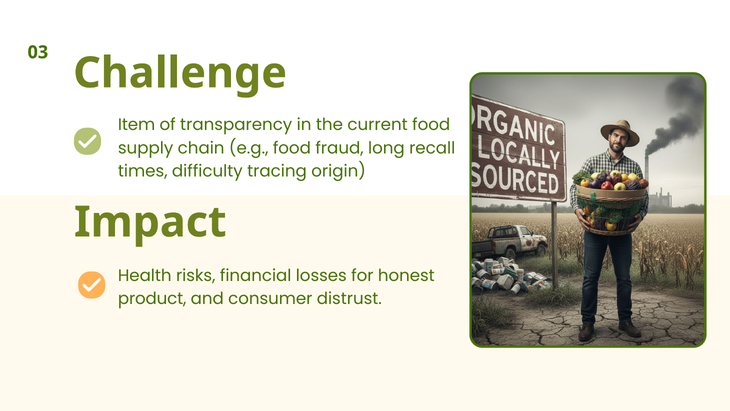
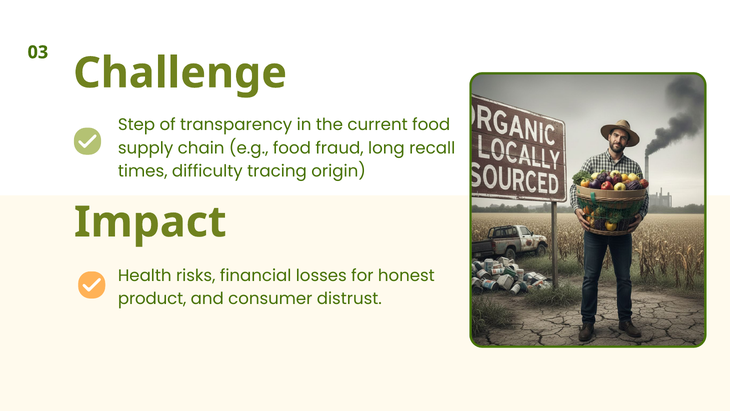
Item: Item -> Step (137, 125)
